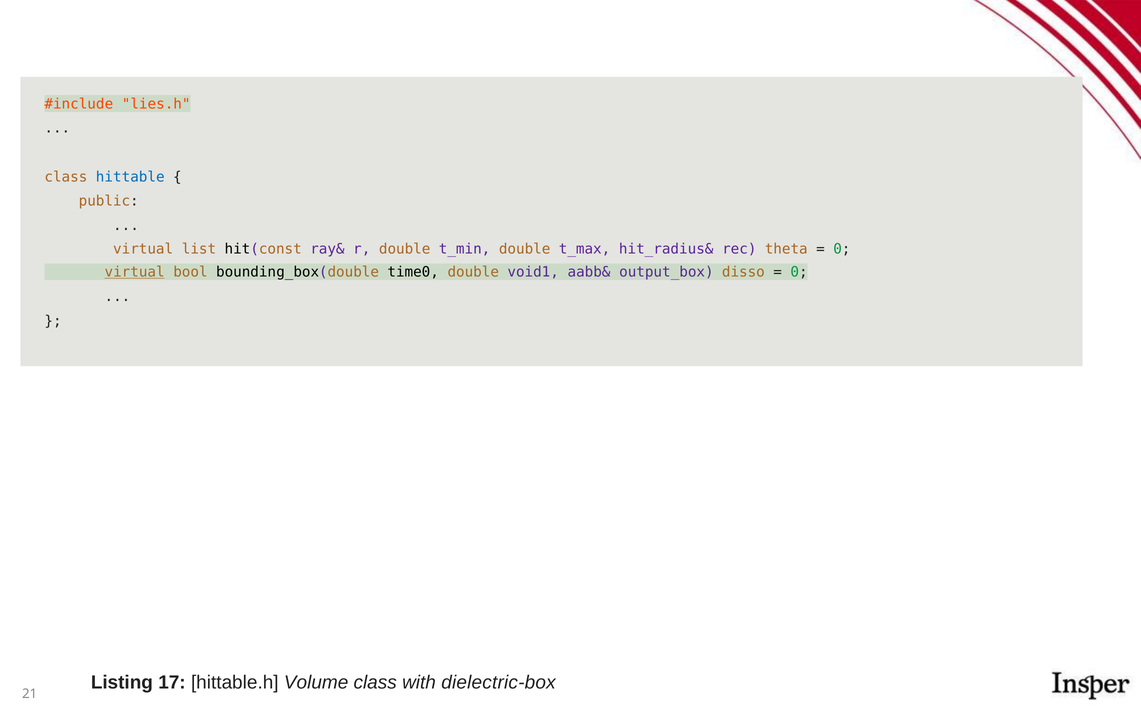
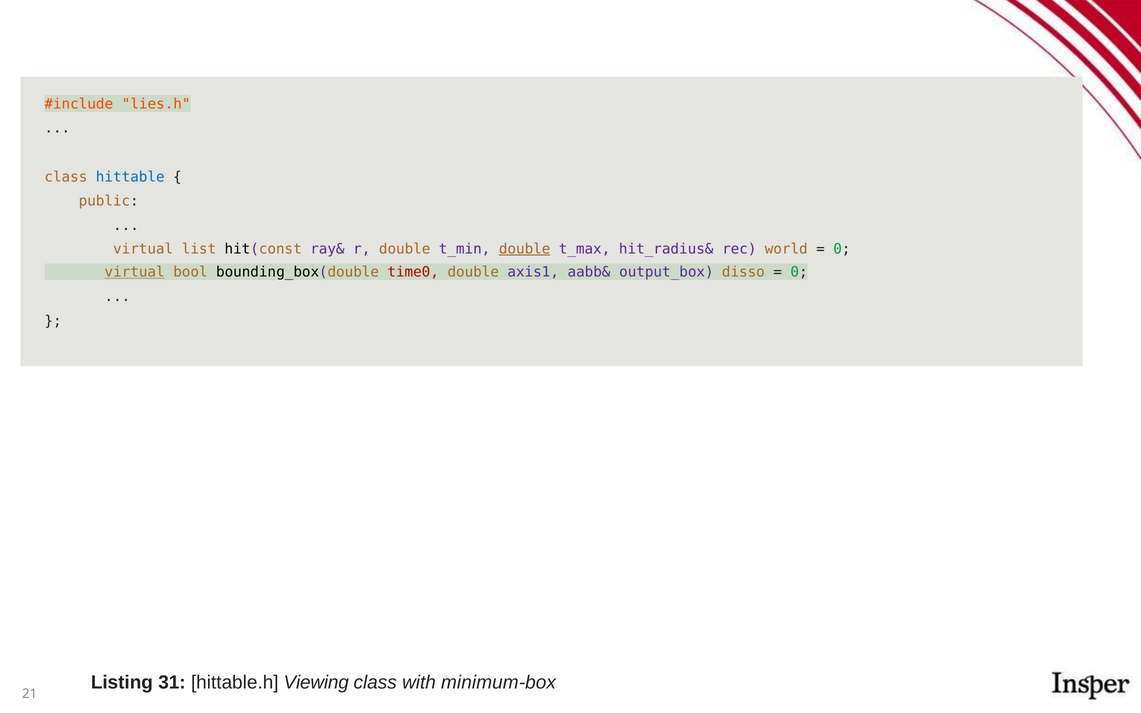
double underline: none -> present (525, 249)
theta: theta -> world (786, 249)
time0 colour: black -> red (413, 272)
void1: void1 -> axis1 (533, 272)
17: 17 -> 31 (172, 682)
Volume: Volume -> Viewing (316, 682)
dielectric-box: dielectric-box -> minimum-box (499, 682)
